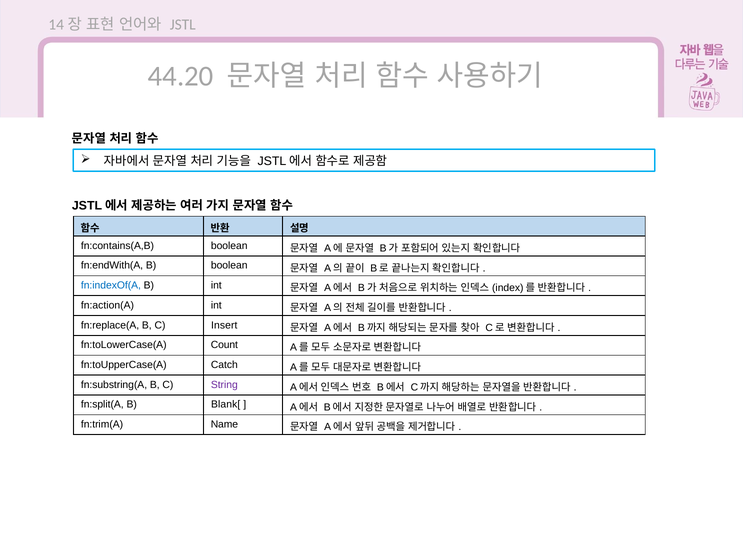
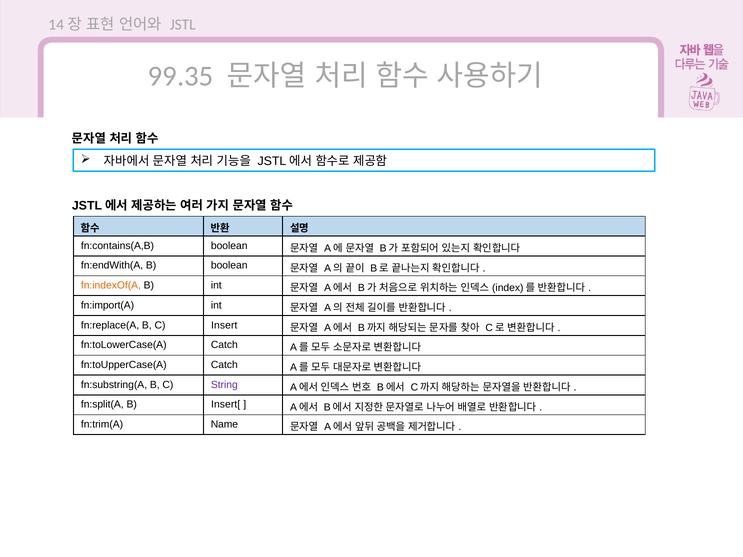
44.20: 44.20 -> 99.35 (181, 76)
fn:indexOf(A colour: blue -> orange (111, 286)
fn:action(A: fn:action(A -> fn:import(A (108, 305)
fn:toLowerCase(A Count: Count -> Catch (224, 345)
Blank[: Blank[ -> Insert[ (226, 405)
